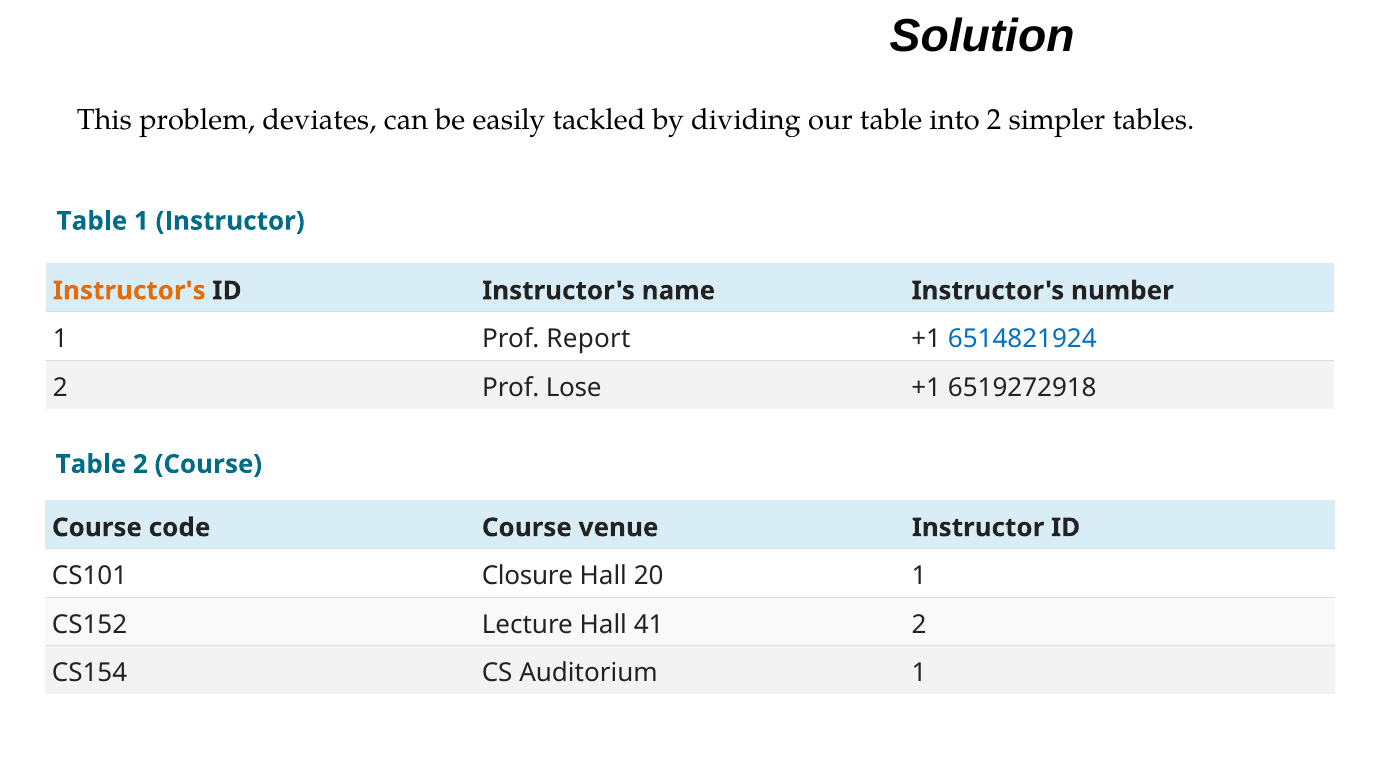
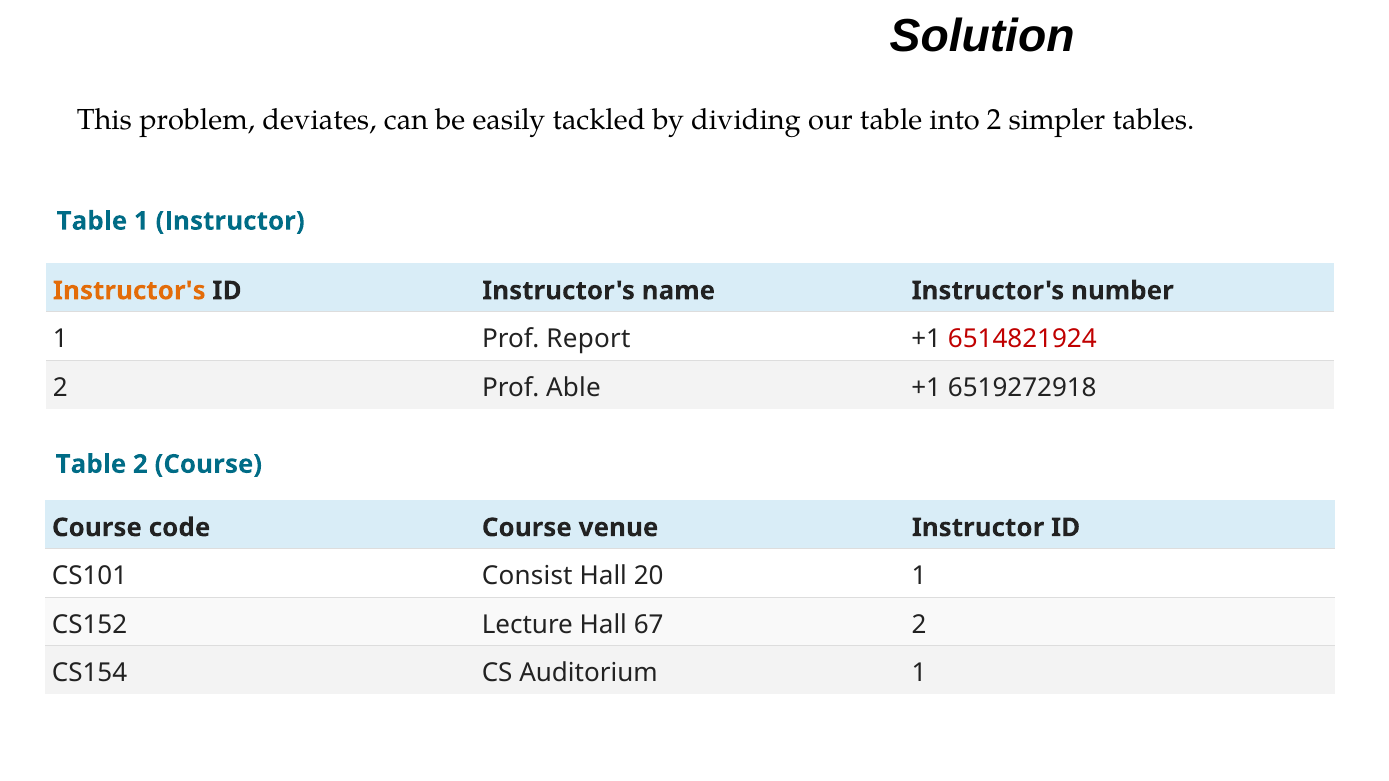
6514821924 colour: blue -> red (1022, 339)
Lose: Lose -> Able (573, 388)
Closure: Closure -> Consist (527, 576)
41: 41 -> 67 (649, 625)
